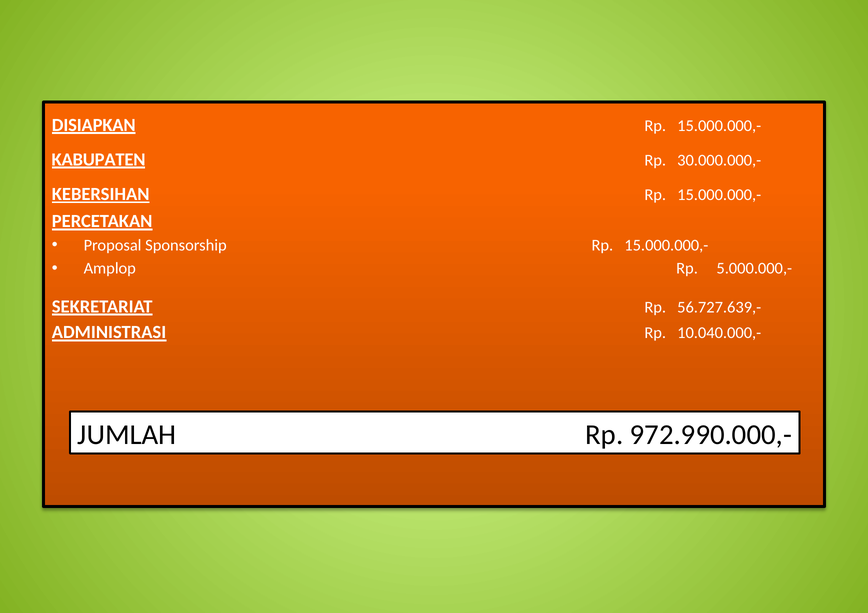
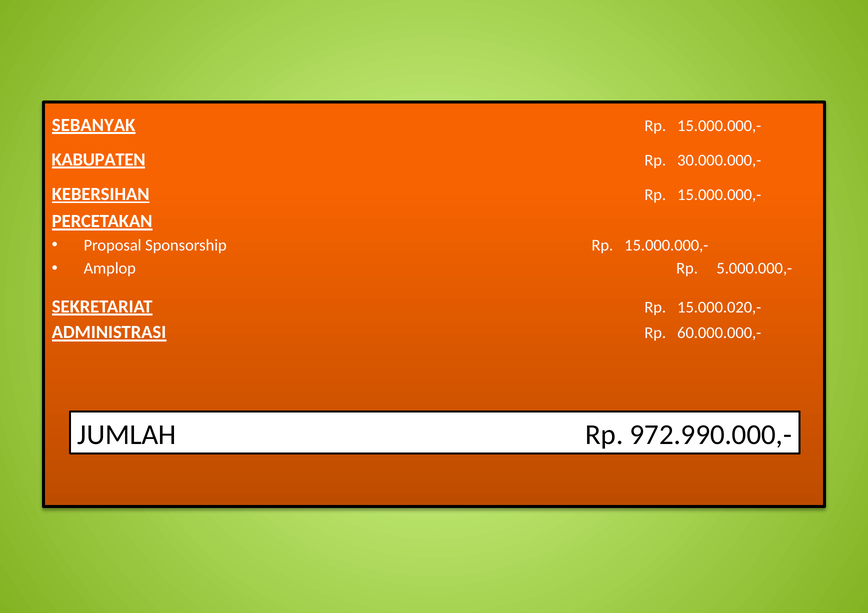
DISIAPKAN: DISIAPKAN -> SEBANYAK (94, 125)
56.727.639,-: 56.727.639,- -> 15.000.020,- (719, 307)
10.040.000,-: 10.040.000,- -> 60.000.000,- (719, 333)
